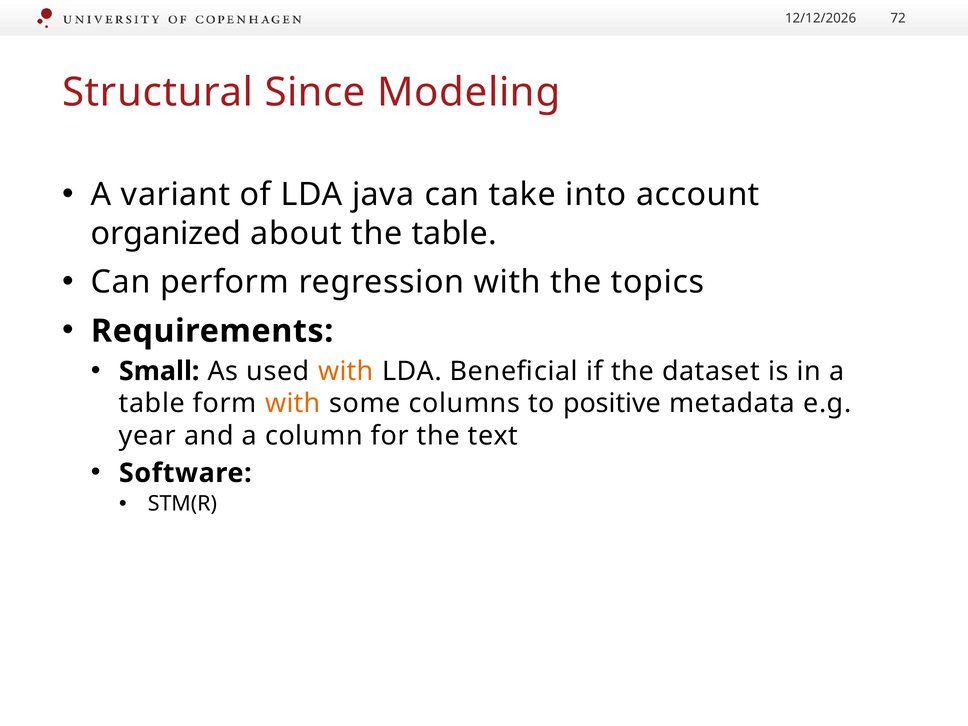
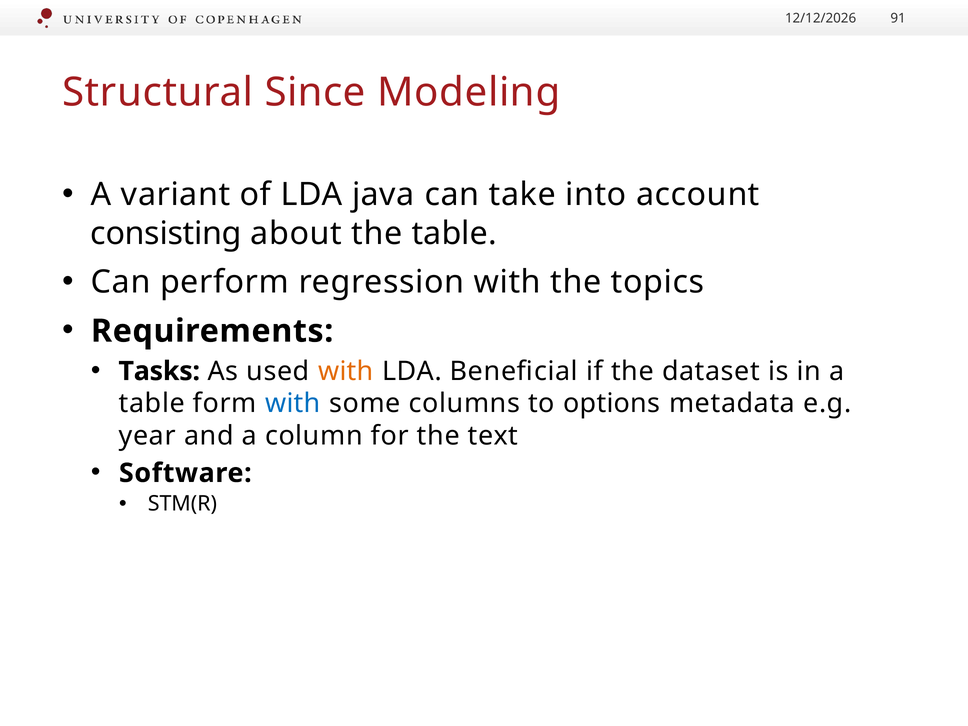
72: 72 -> 91 (898, 19)
organized: organized -> consisting (166, 233)
Small: Small -> Tasks (159, 371)
with colour: orange -> blue (293, 404)
positive: positive -> options (612, 404)
